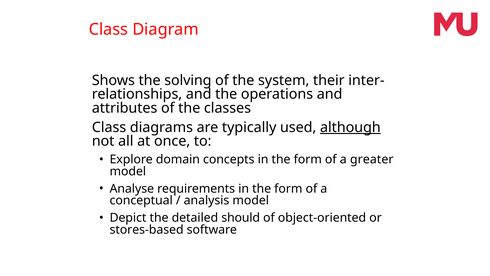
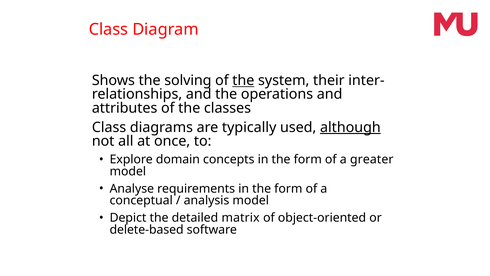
the underline: none -> present (243, 80)
should: should -> matrix (241, 218)
stores-based: stores-based -> delete-based (147, 229)
